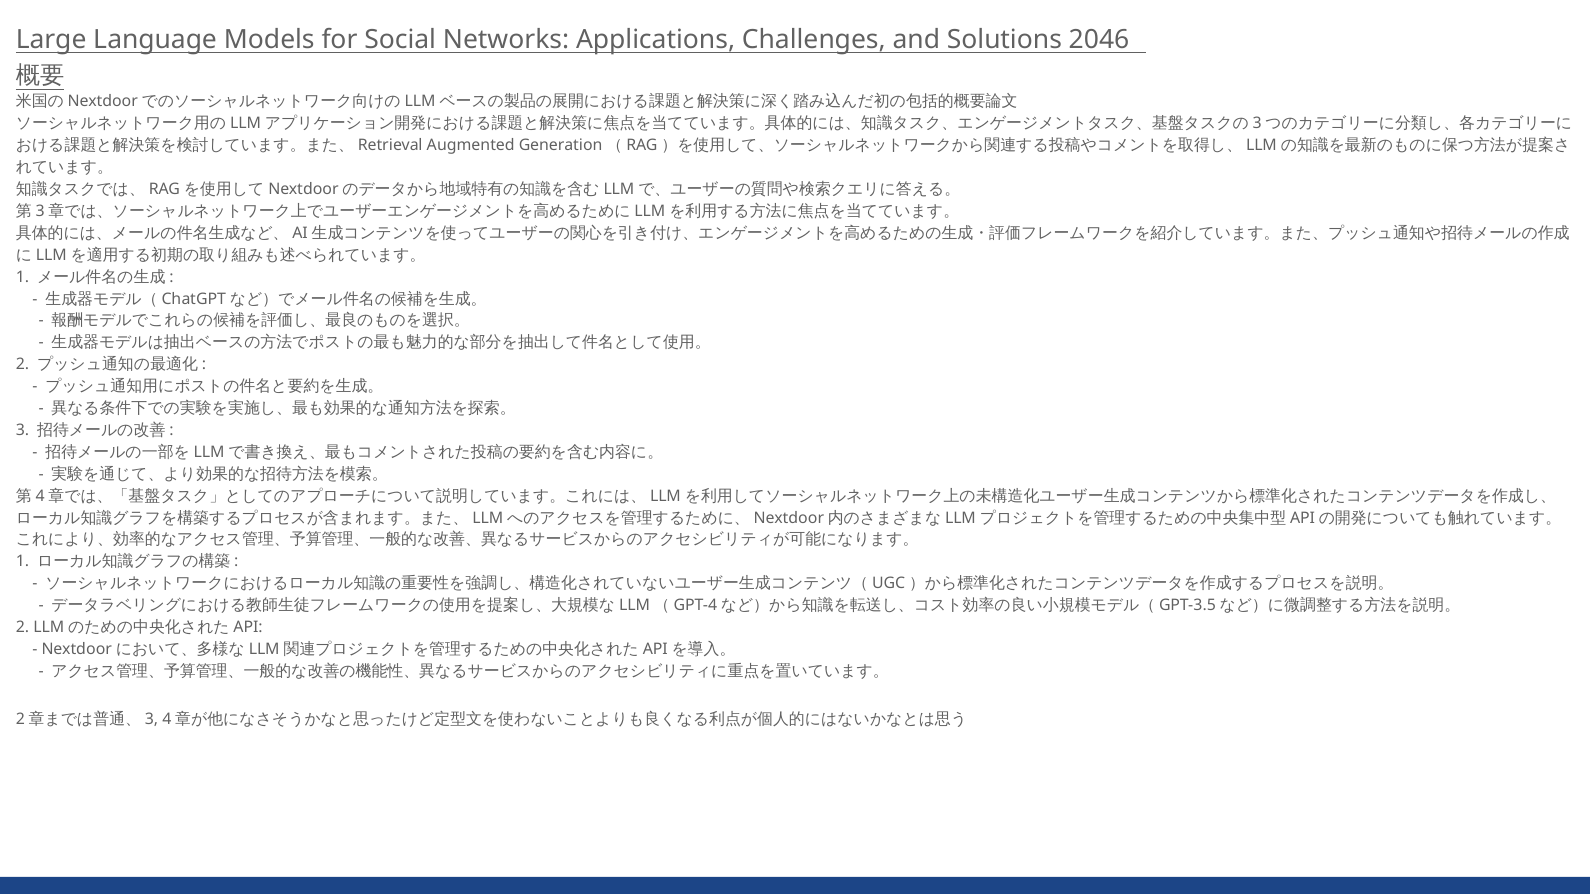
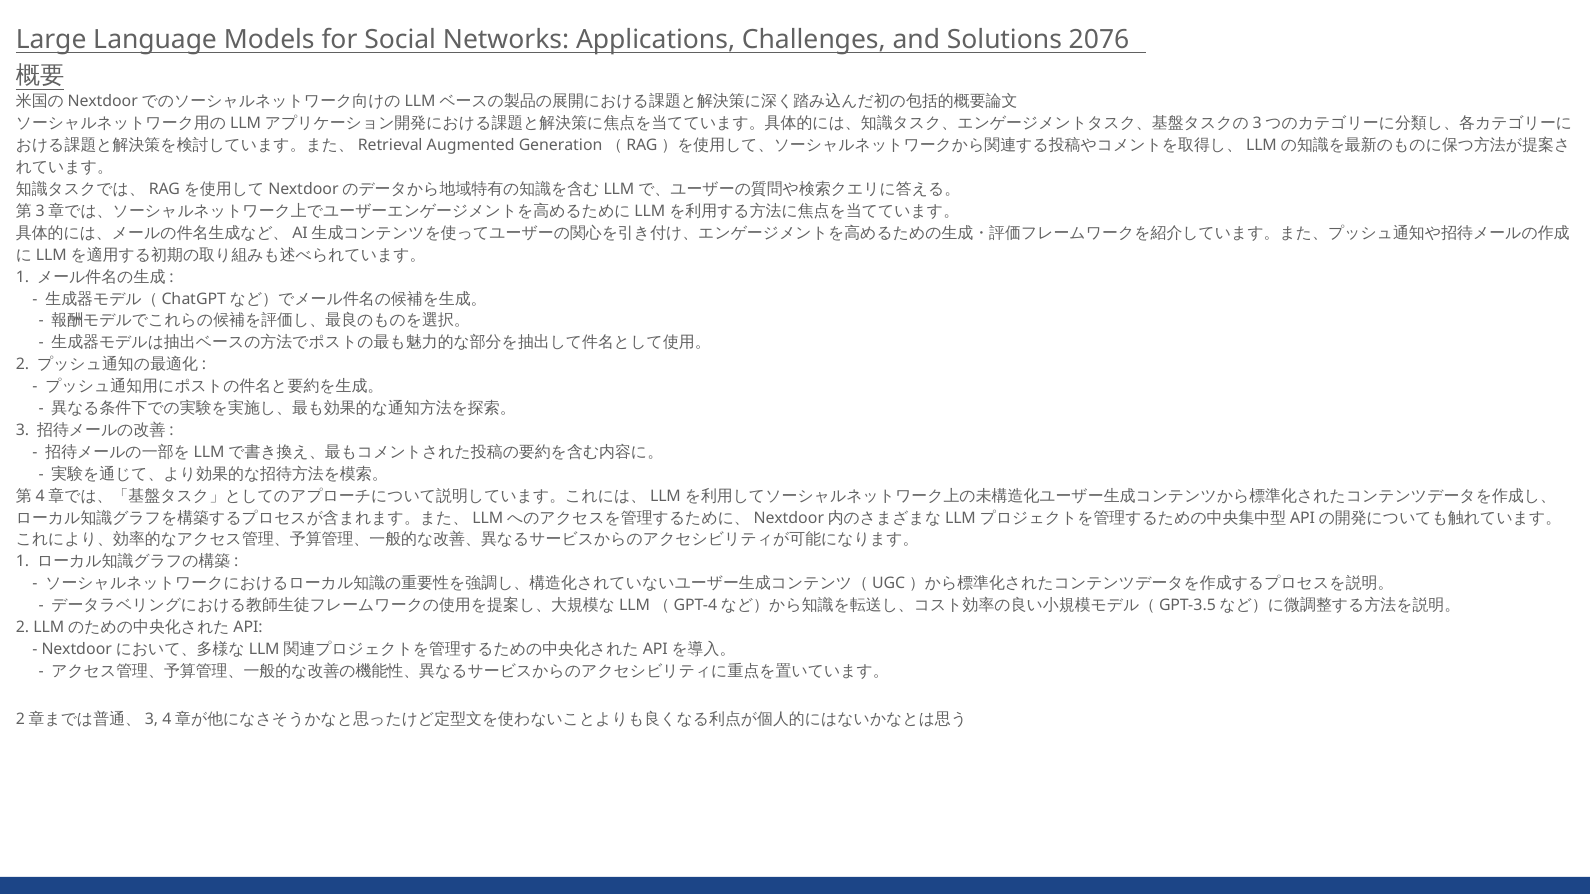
2046: 2046 -> 2076 (1099, 40)
